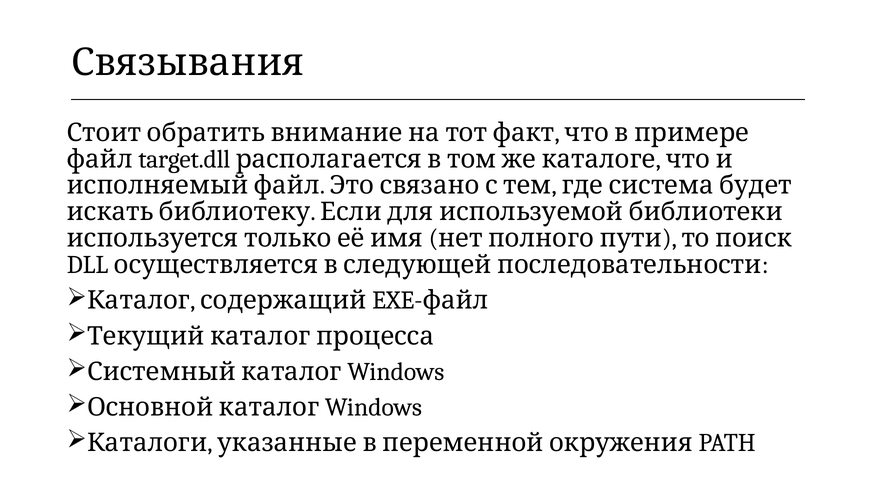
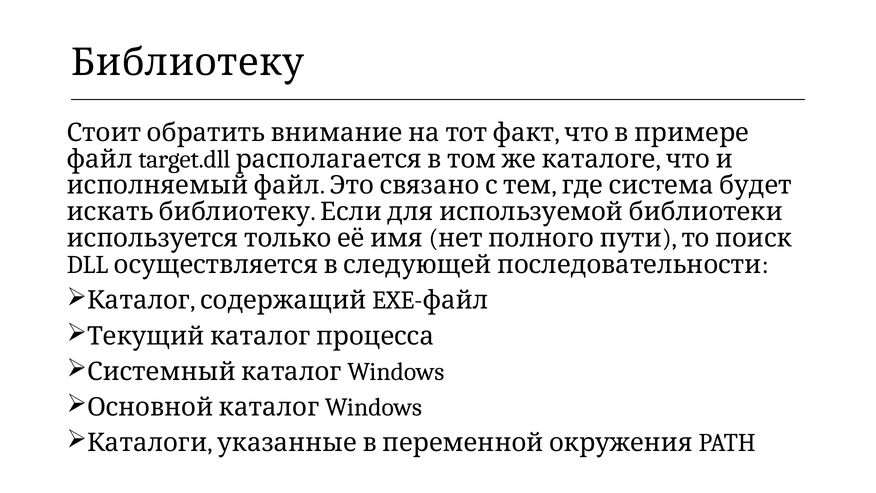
Связывания: Связывания -> Библиотеку (188, 63)
